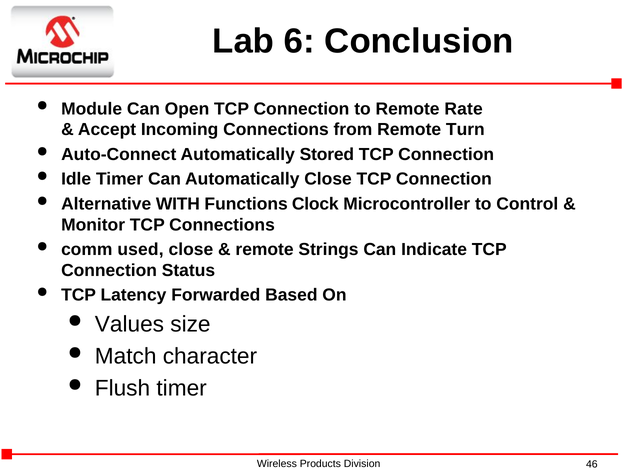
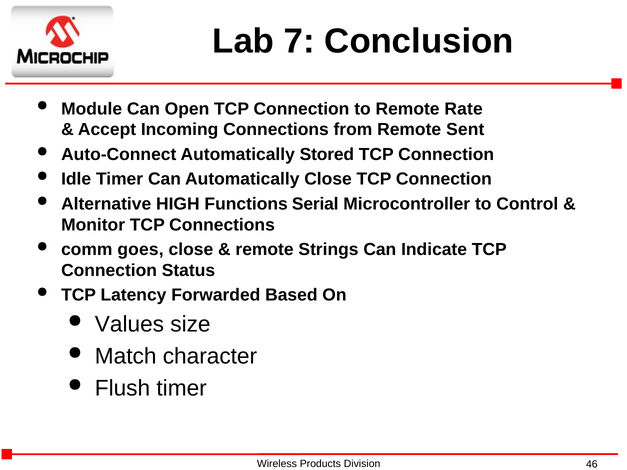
6: 6 -> 7 (299, 41)
Turn: Turn -> Sent (465, 130)
WITH: WITH -> HIGH (178, 204)
Clock: Clock -> Serial (315, 204)
used: used -> goes (140, 250)
